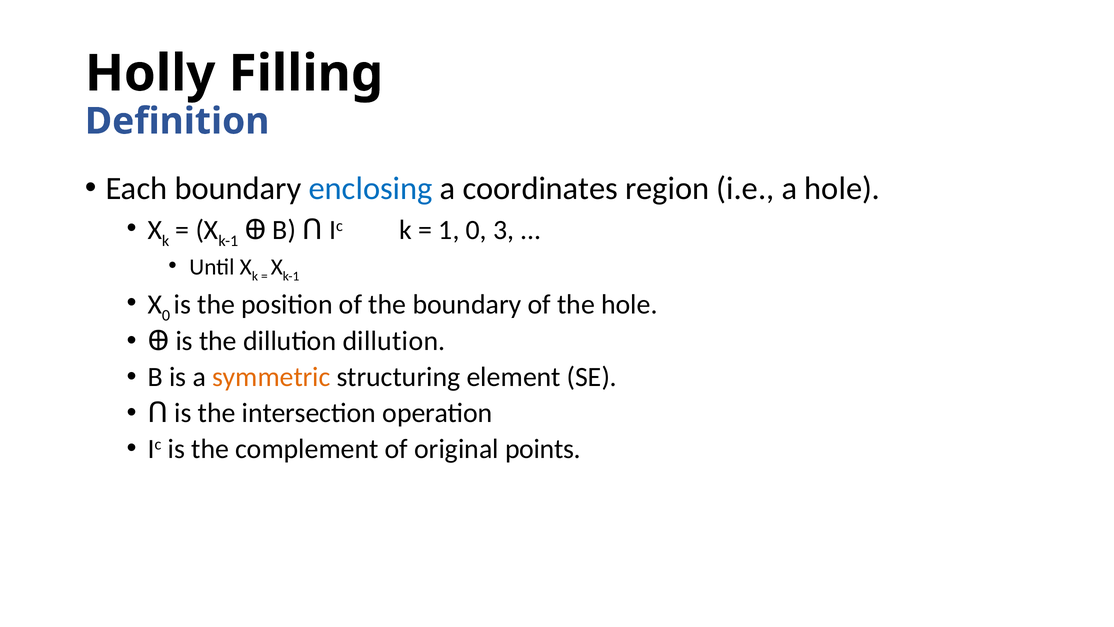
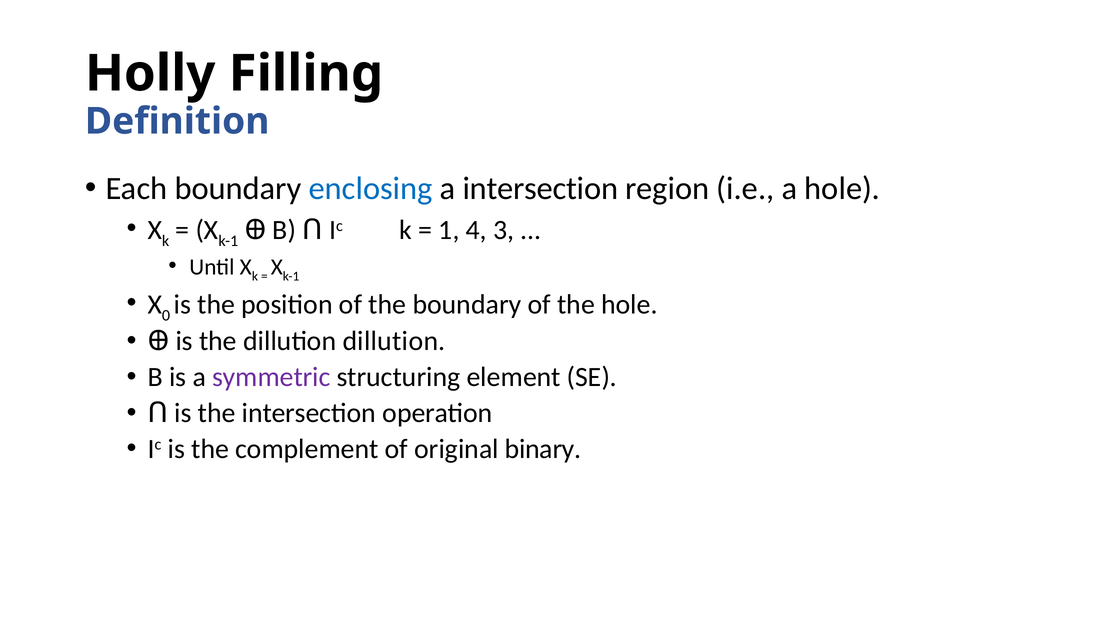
a coordinates: coordinates -> intersection (540, 188)
1 0: 0 -> 4 (476, 230)
symmetric colour: orange -> purple (271, 377)
points: points -> binary (543, 449)
